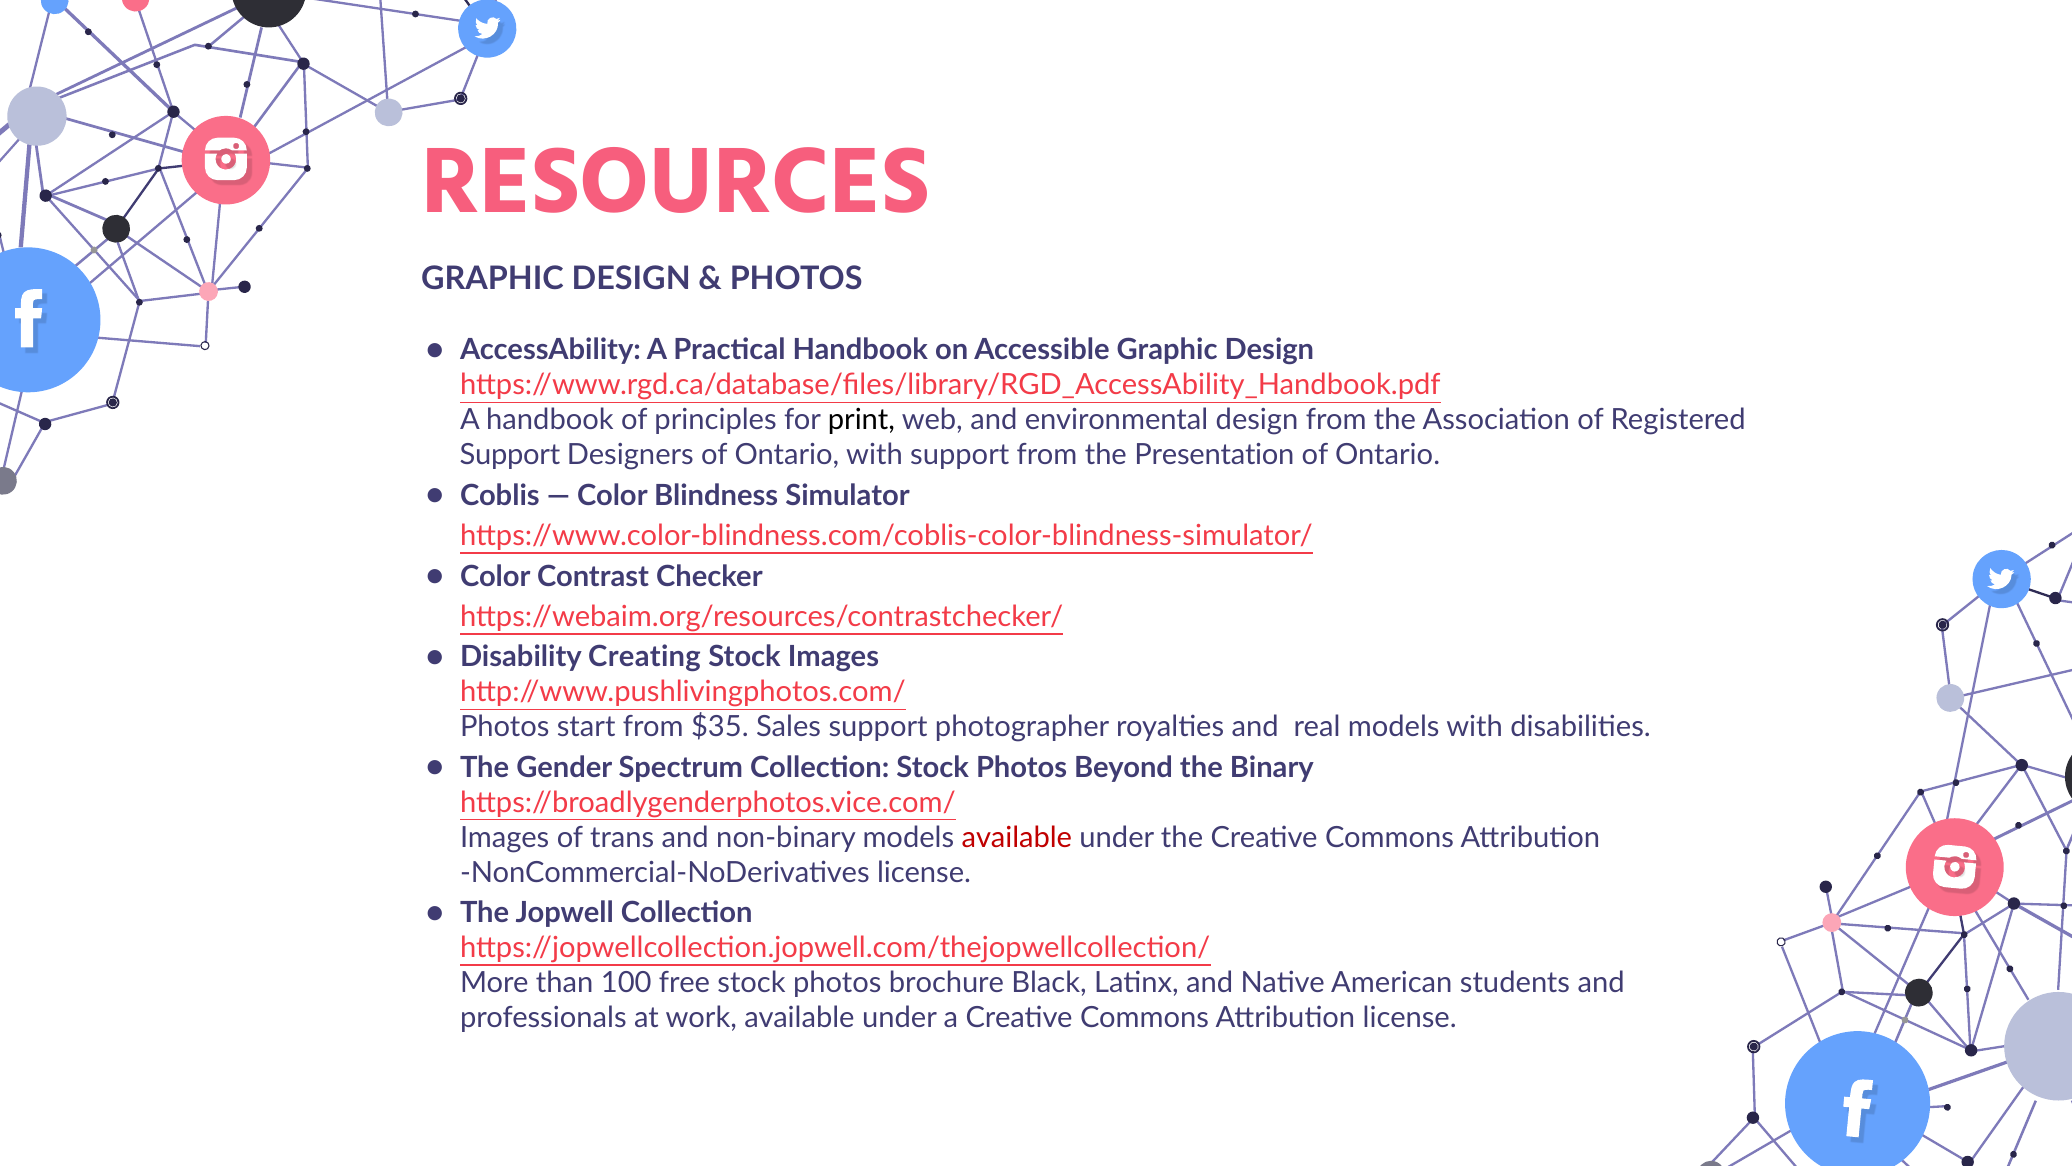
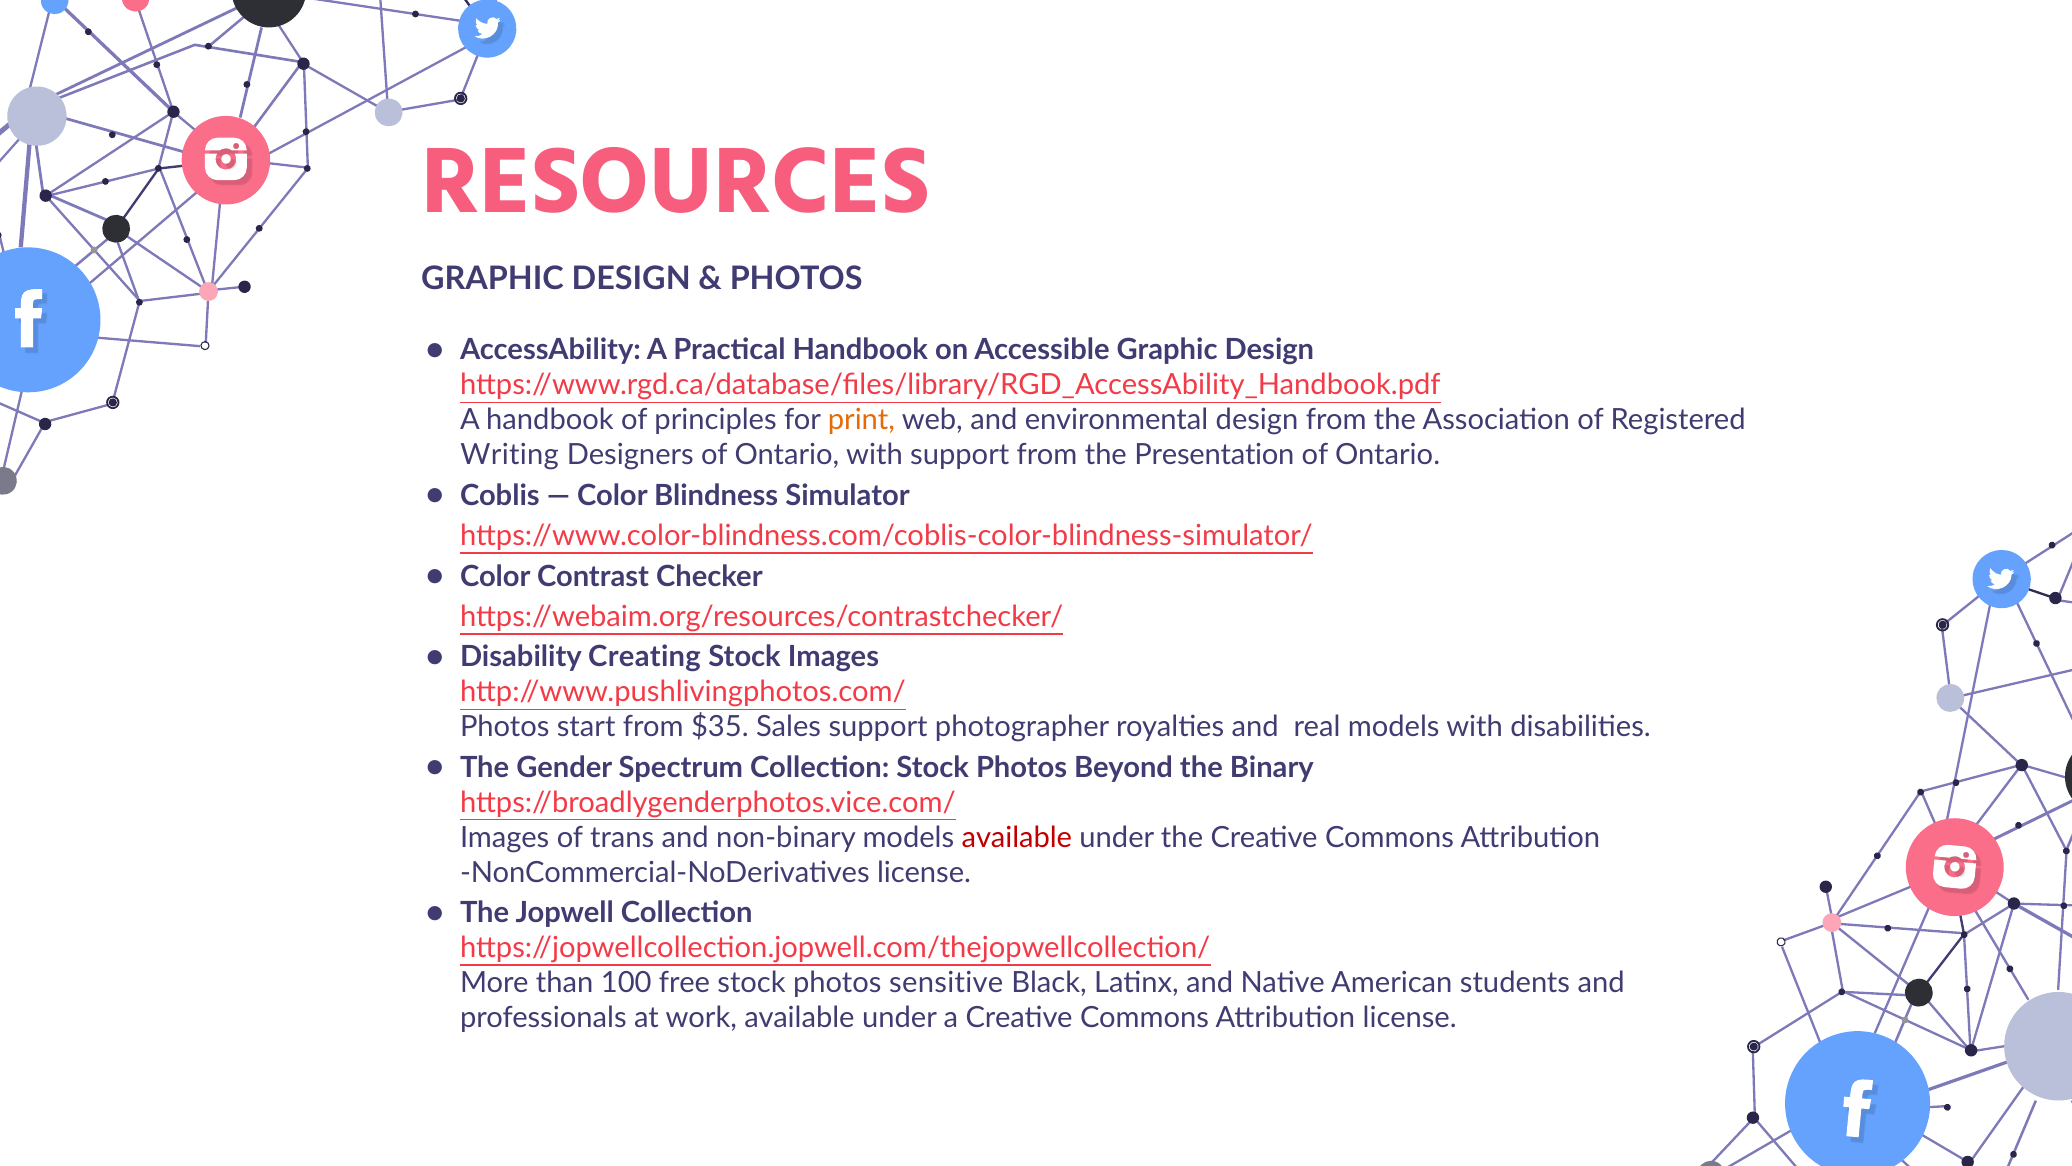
print colour: black -> orange (861, 420)
Support: Support -> Writing (510, 455)
brochure: brochure -> sensitive (946, 983)
